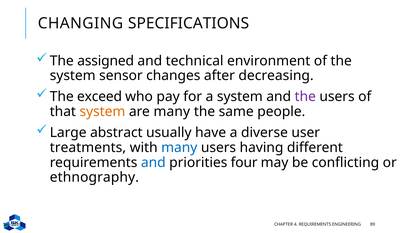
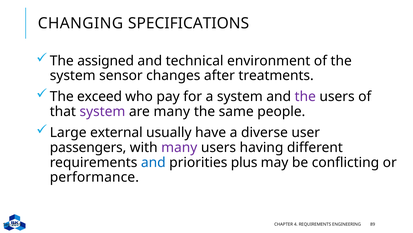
decreasing: decreasing -> treatments (276, 76)
system colour: orange -> purple (102, 111)
abstract: abstract -> external (116, 132)
treatments: treatments -> passengers (88, 147)
many colour: blue -> purple (179, 147)
four: four -> plus (244, 162)
ethnography: ethnography -> performance (94, 177)
